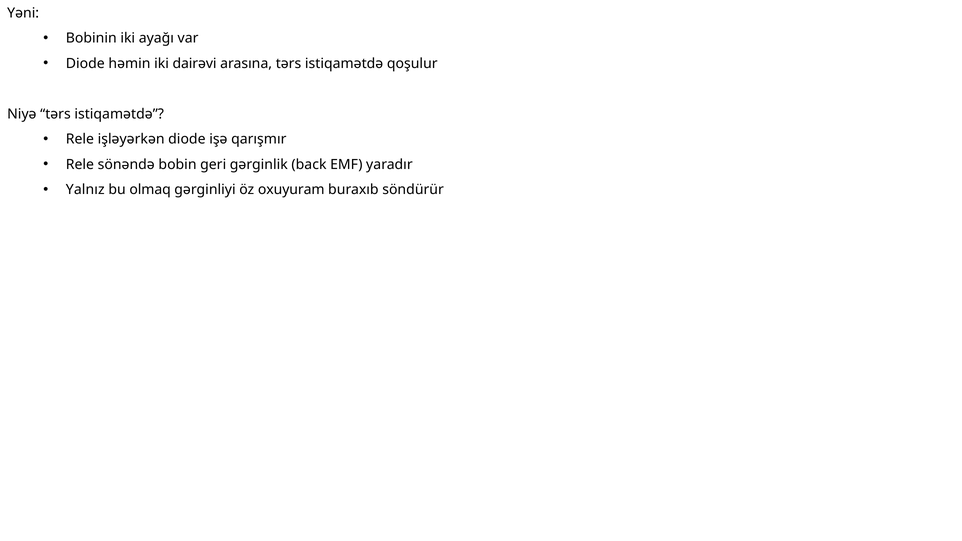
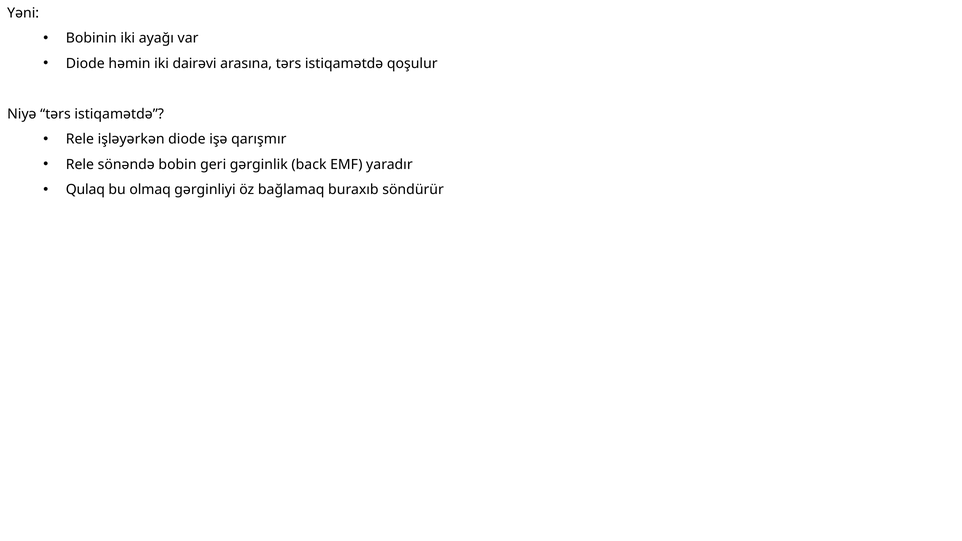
Yalnız: Yalnız -> Qulaq (85, 190)
oxuyuram: oxuyuram -> bağlamaq (291, 190)
